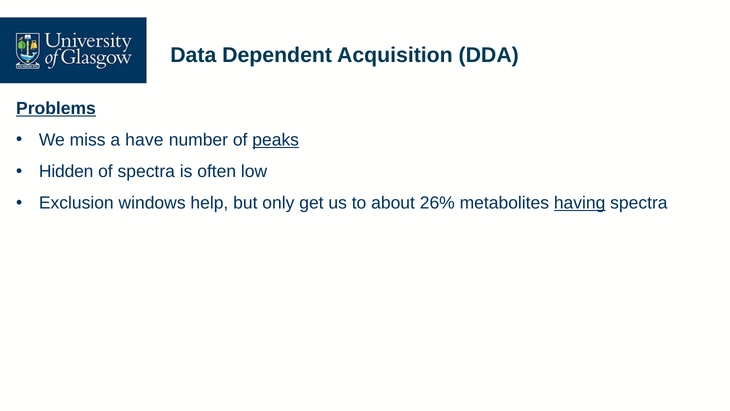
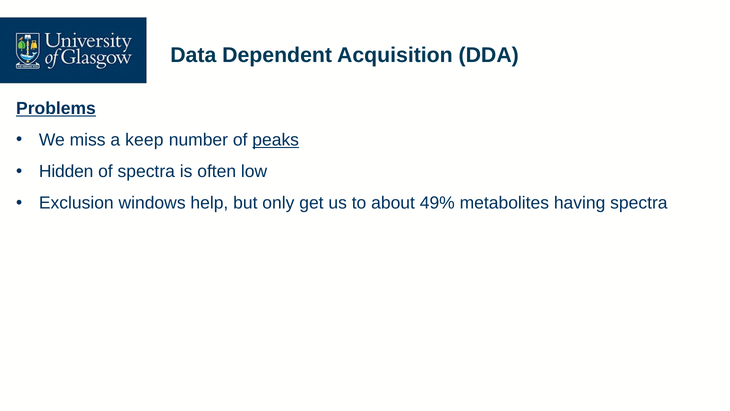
have: have -> keep (144, 140)
26%: 26% -> 49% (437, 203)
having underline: present -> none (580, 203)
